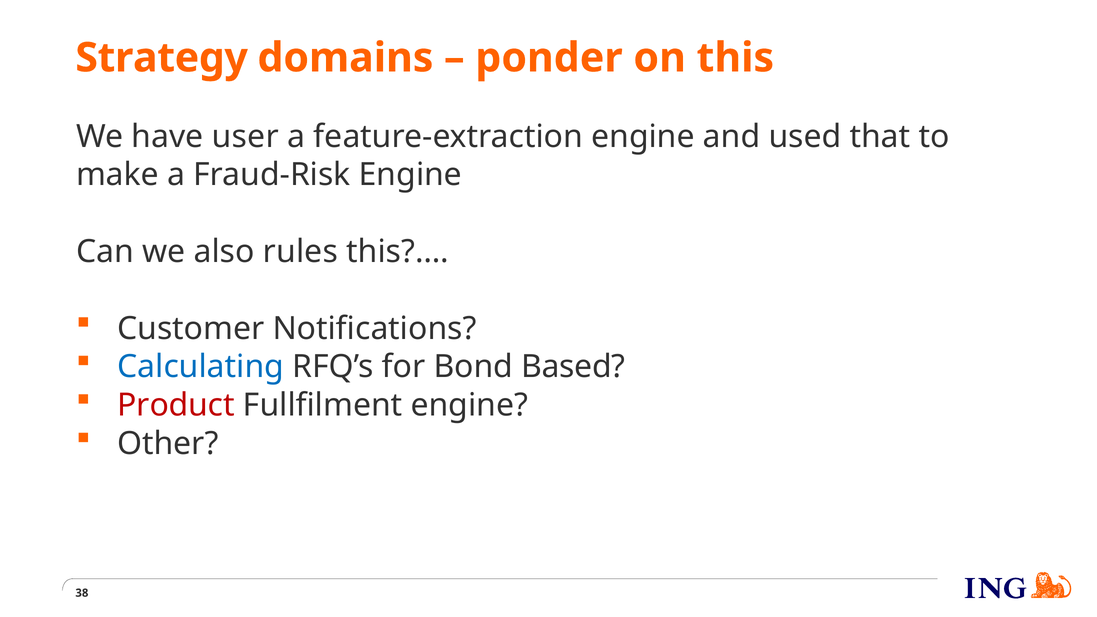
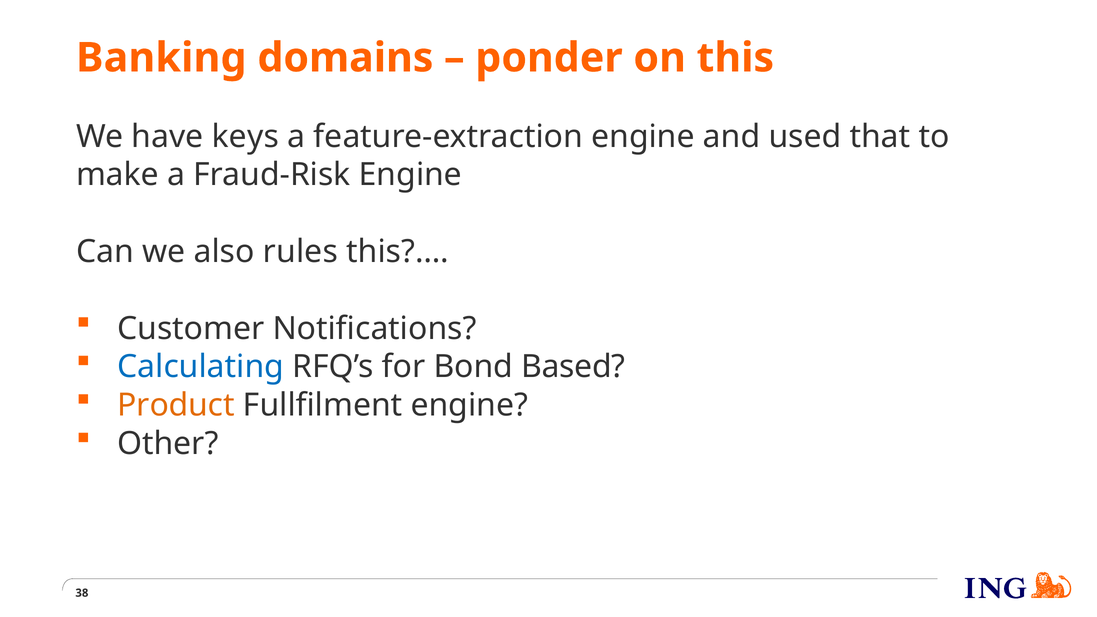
Strategy: Strategy -> Banking (161, 58)
user: user -> keys (245, 136)
Product colour: red -> orange (176, 405)
